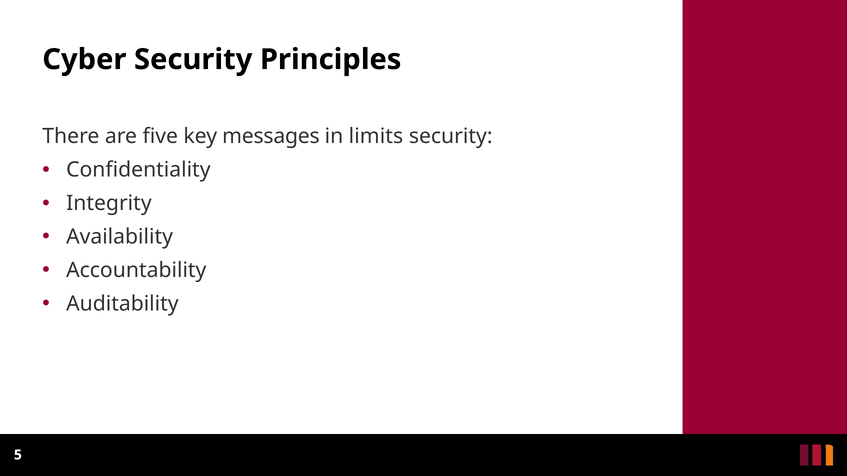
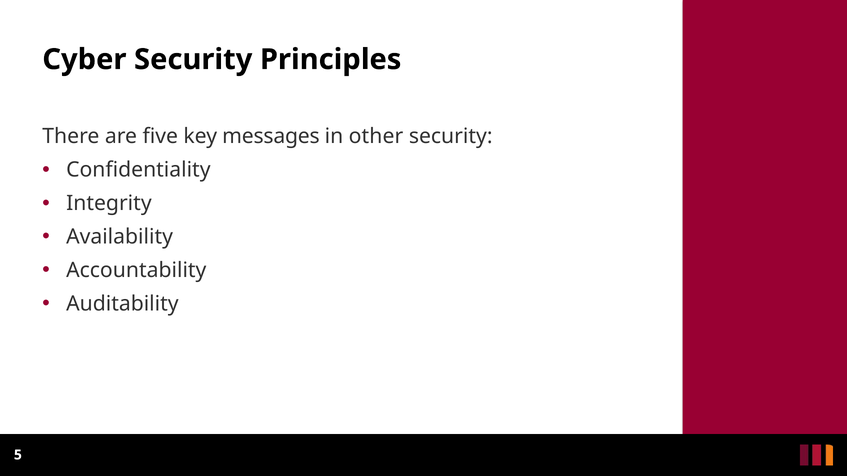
limits: limits -> other (376, 137)
